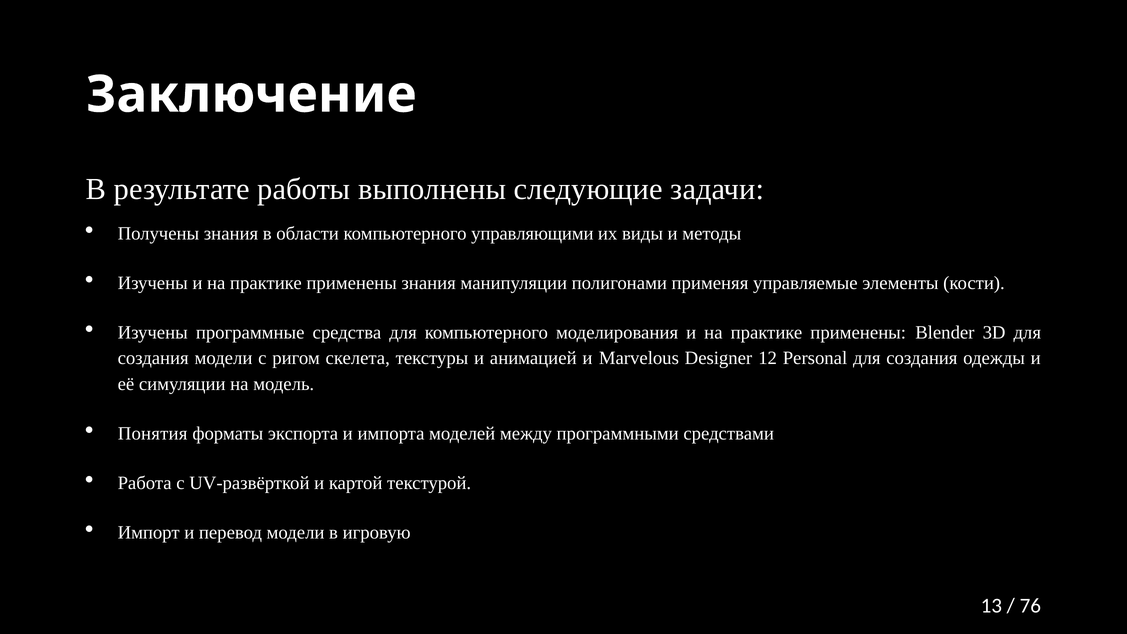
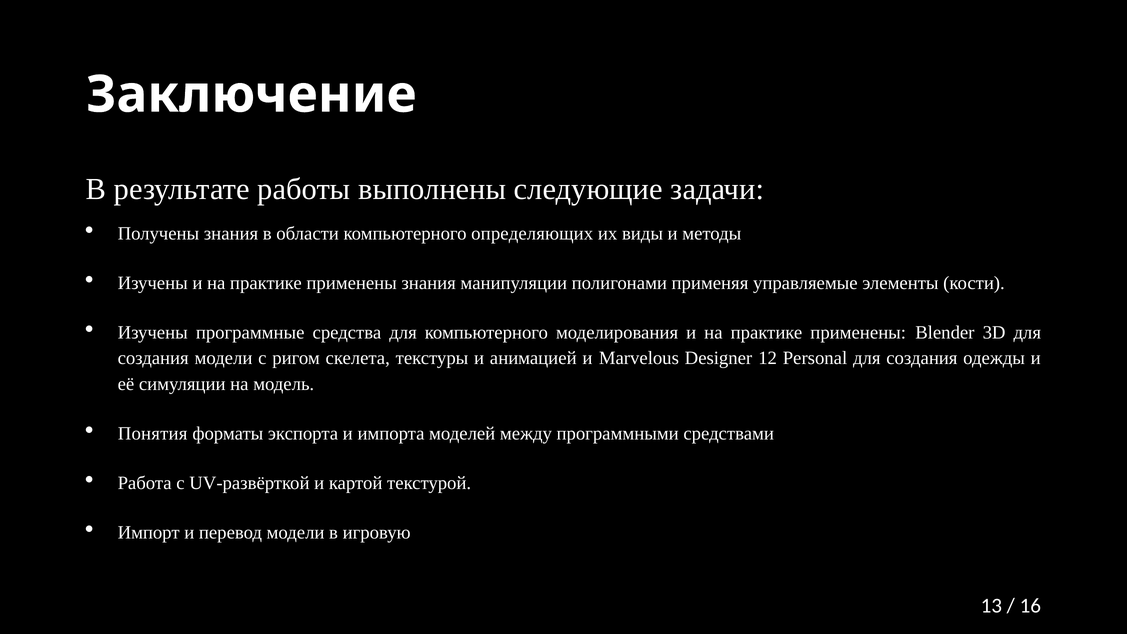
управляющими: управляющими -> определяющих (532, 234)
76: 76 -> 16 (1030, 606)
